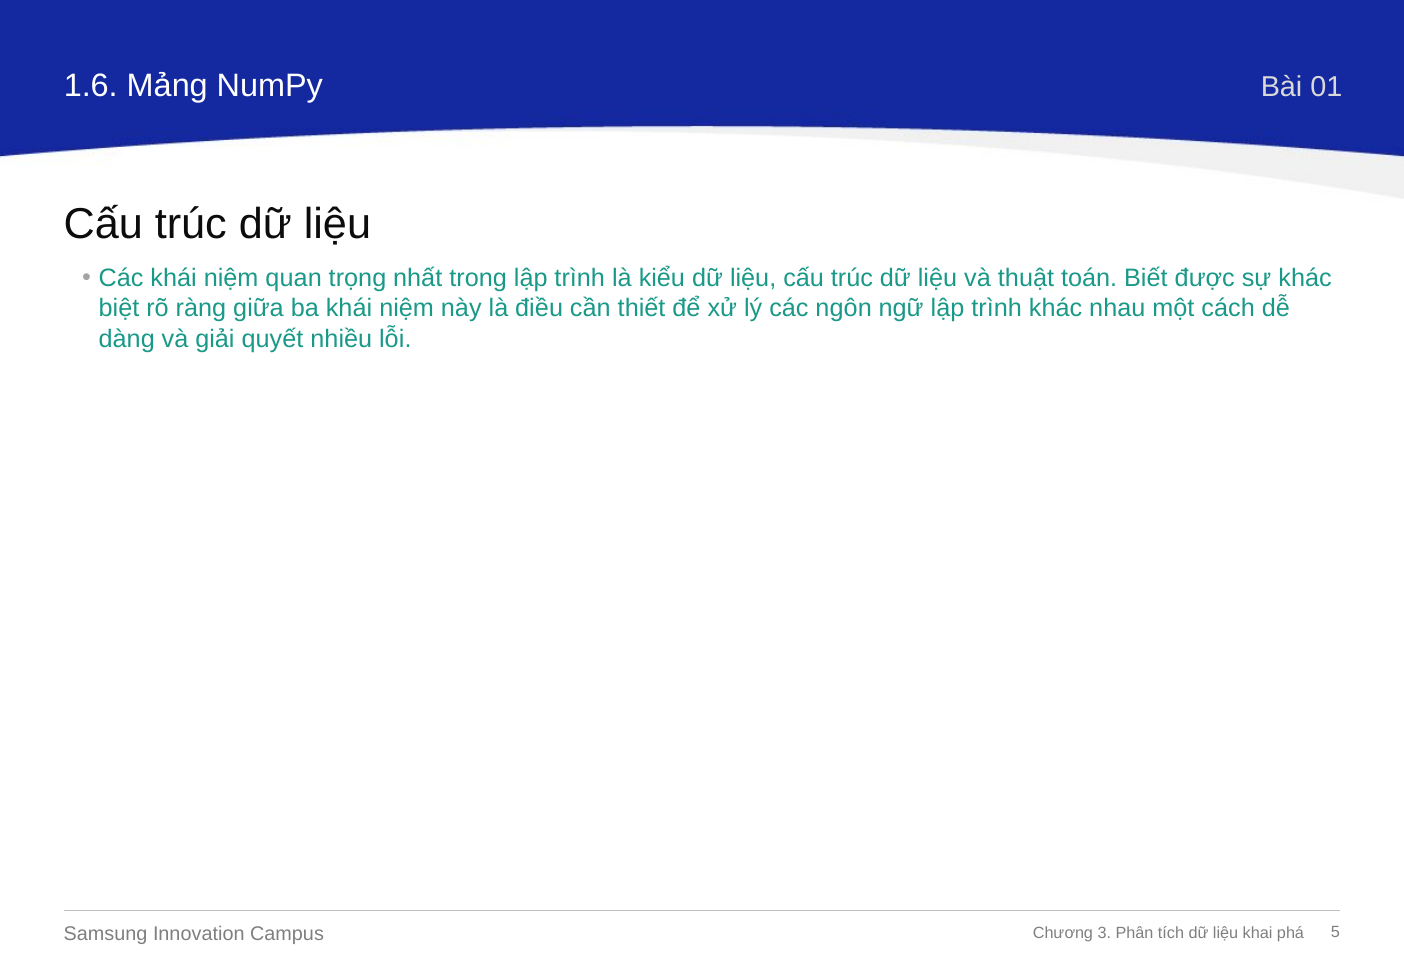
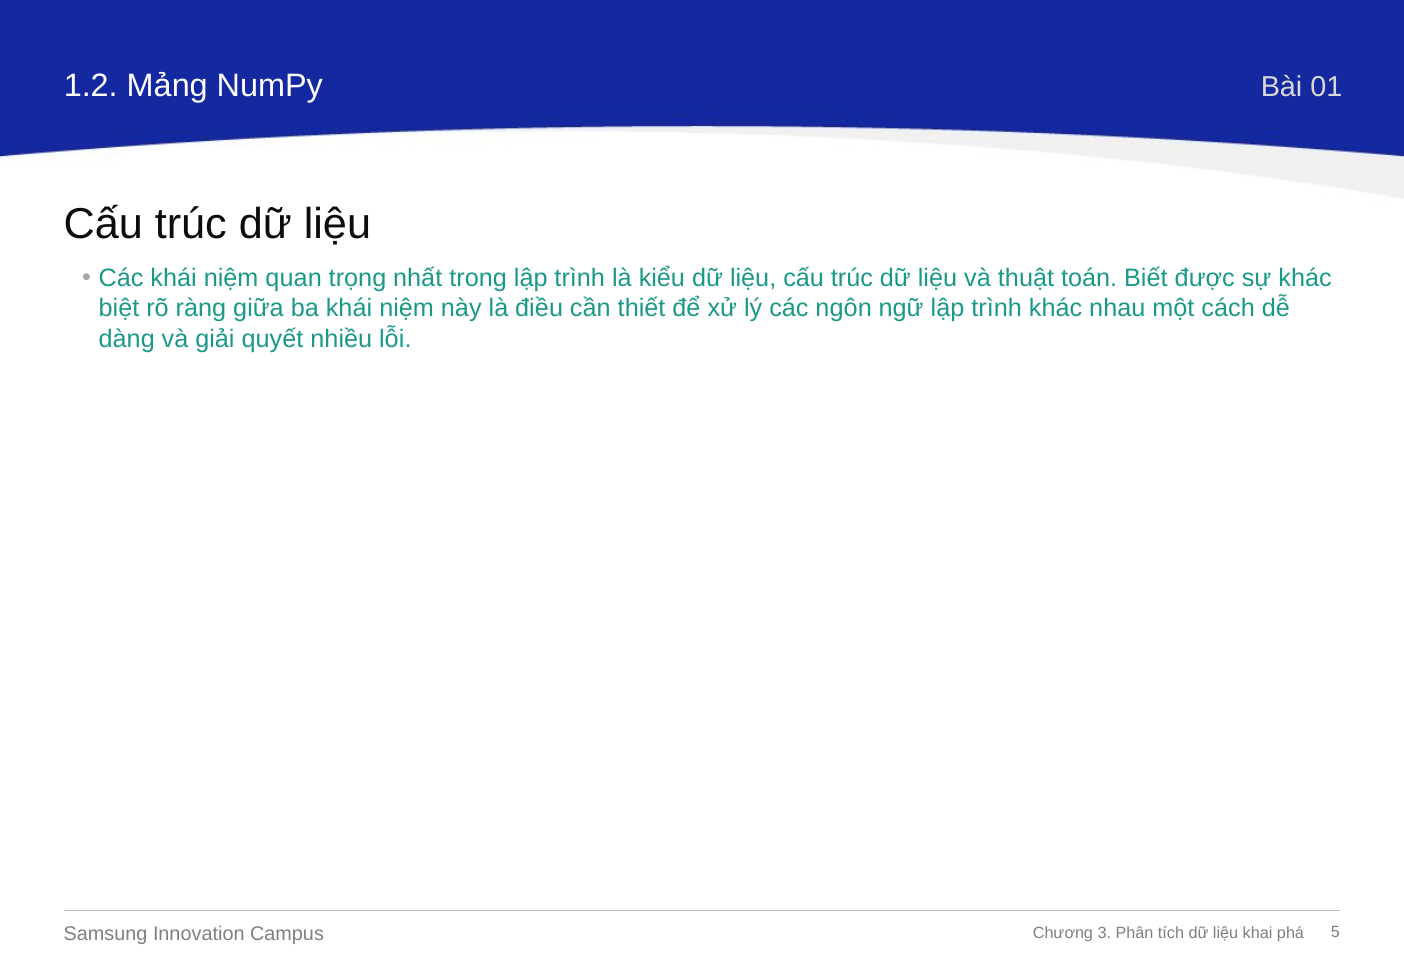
1.6: 1.6 -> 1.2 (91, 85)
